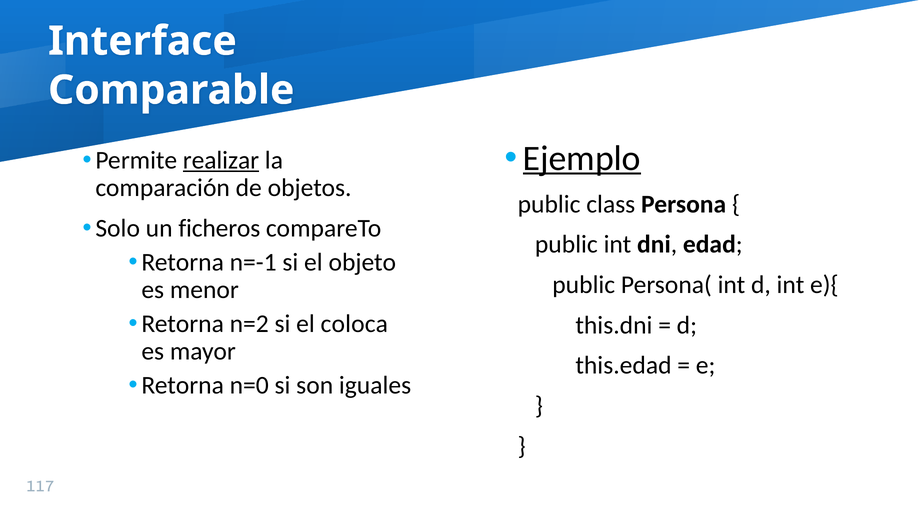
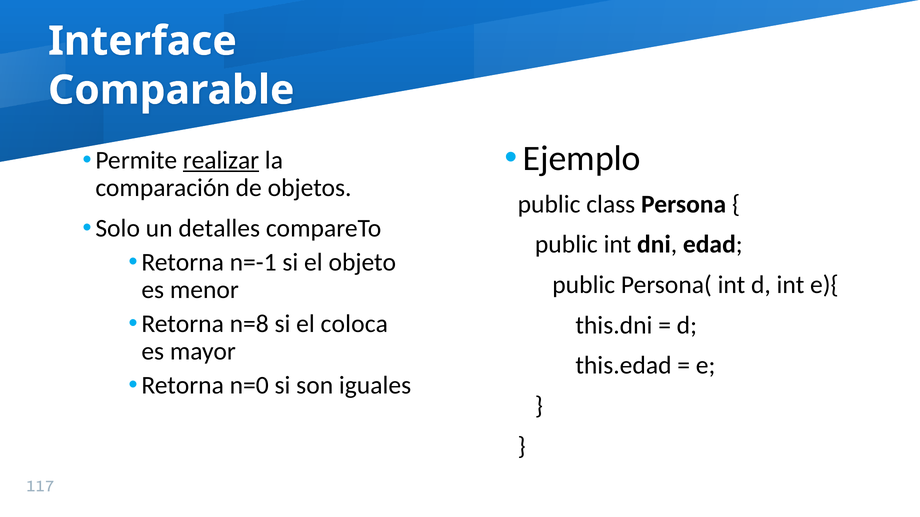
Ejemplo underline: present -> none (582, 158)
ficheros: ficheros -> detalles (219, 229)
n=2: n=2 -> n=8 (249, 324)
